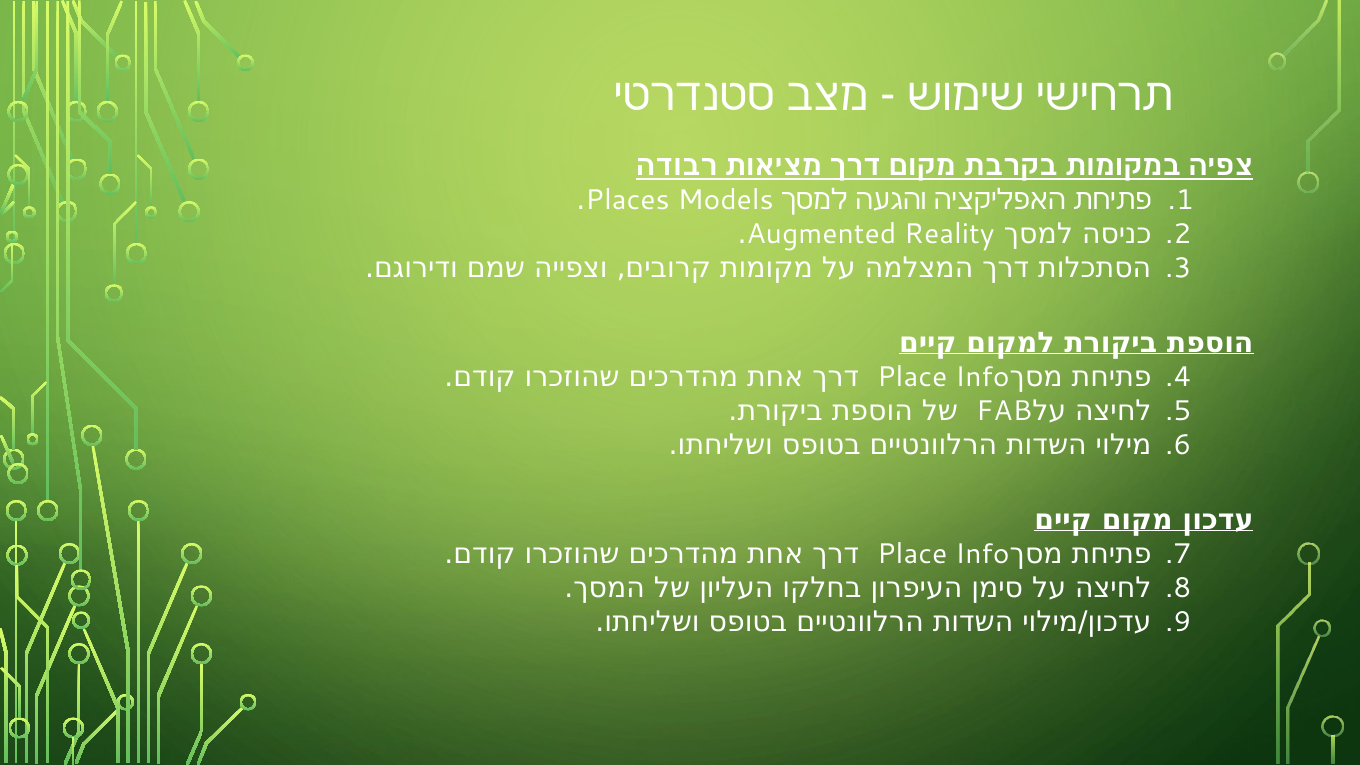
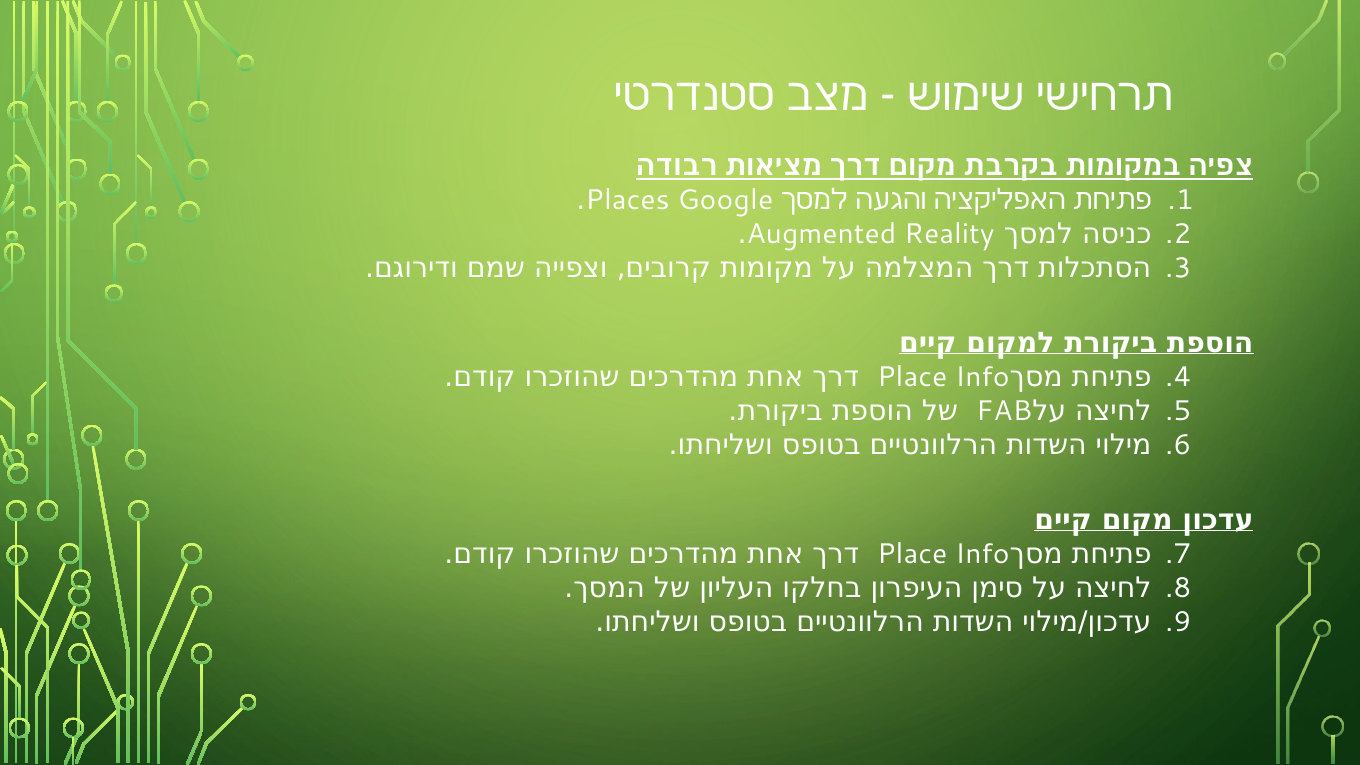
Models: Models -> Google (725, 200)
